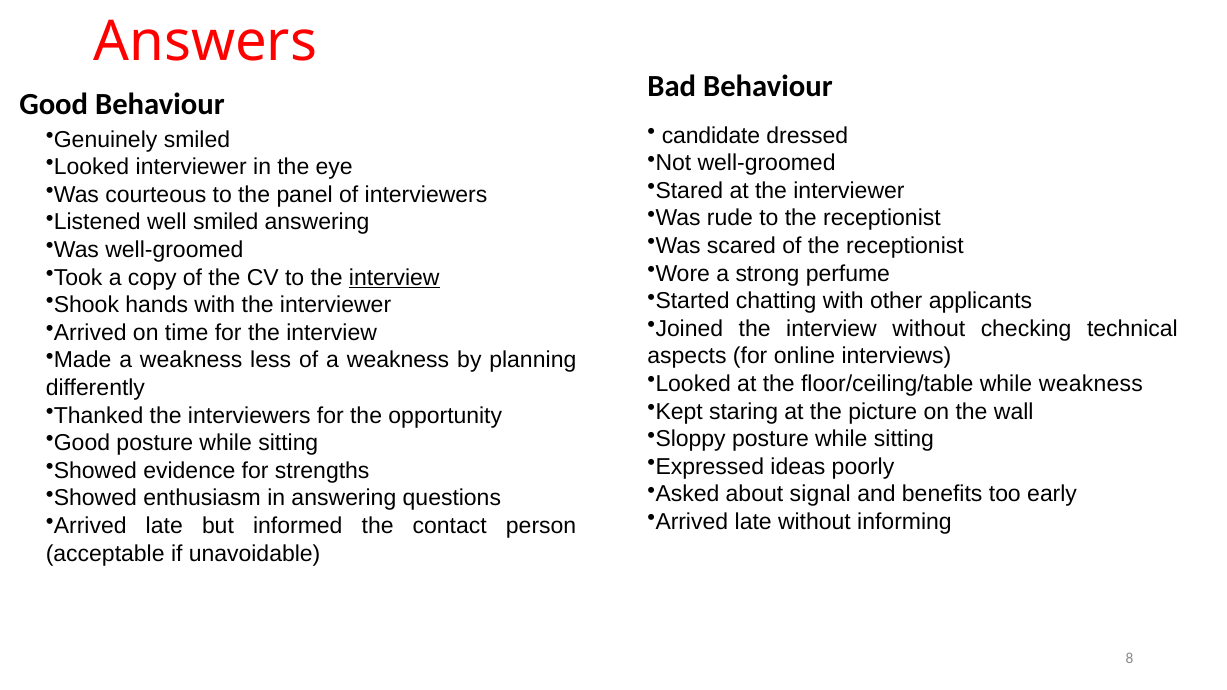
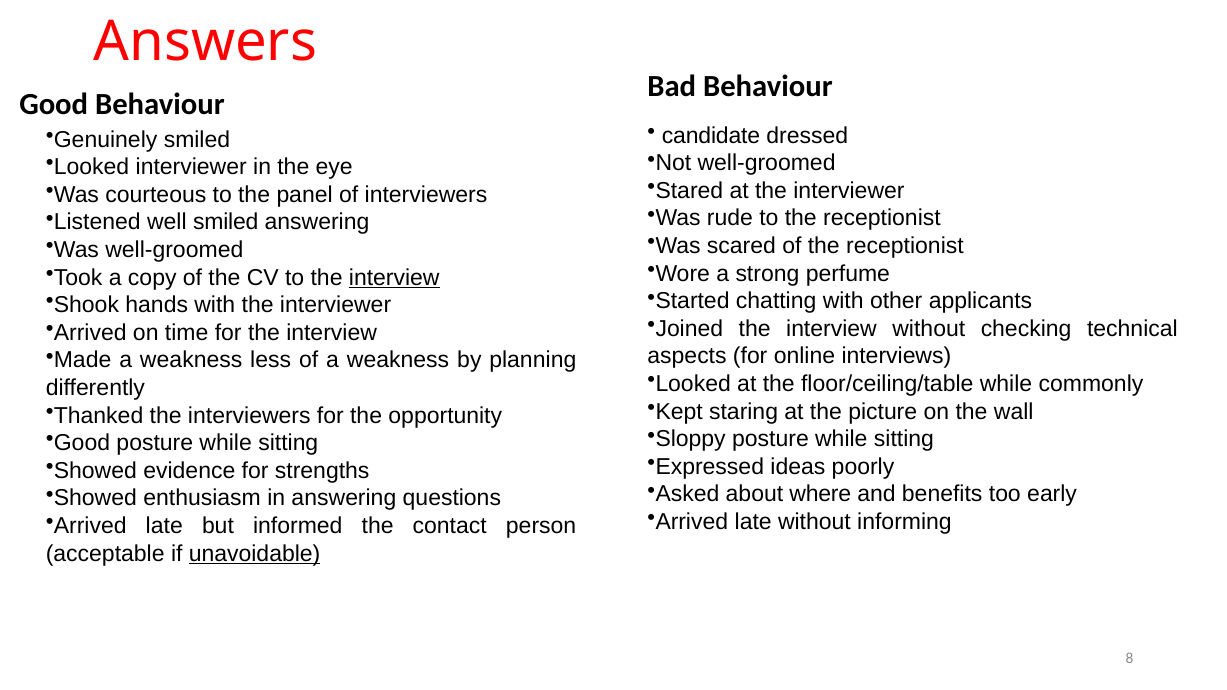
while weakness: weakness -> commonly (1091, 384)
signal: signal -> where (820, 495)
unavoidable underline: none -> present (255, 554)
